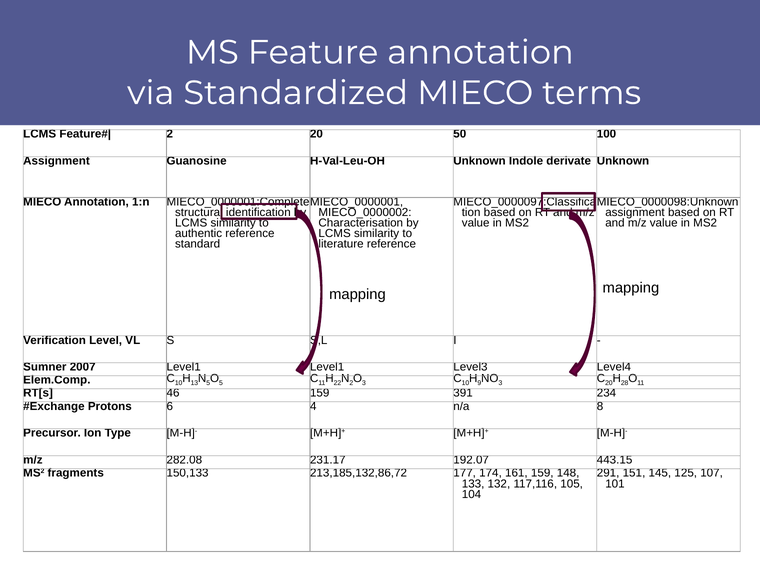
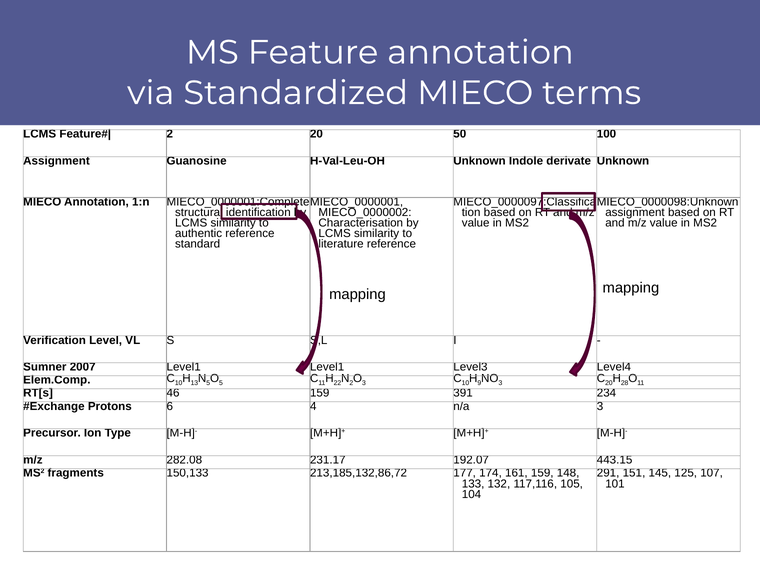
n/a 8: 8 -> 3 (600, 406)
